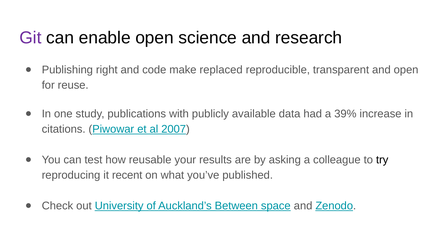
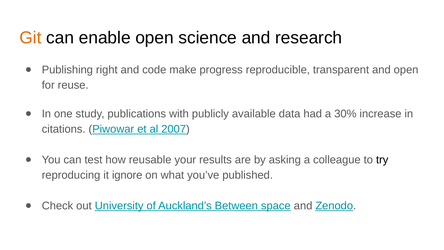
Git colour: purple -> orange (31, 38)
replaced: replaced -> progress (221, 70)
39%: 39% -> 30% (345, 114)
recent: recent -> ignore (127, 175)
